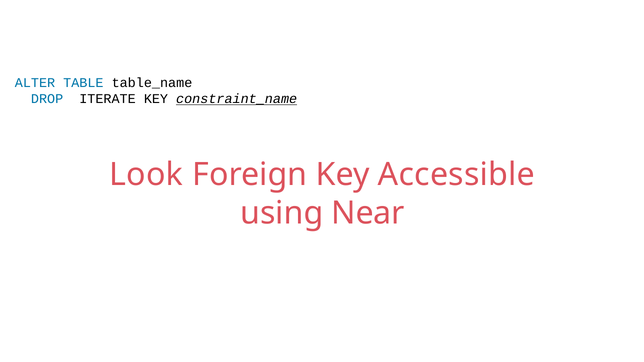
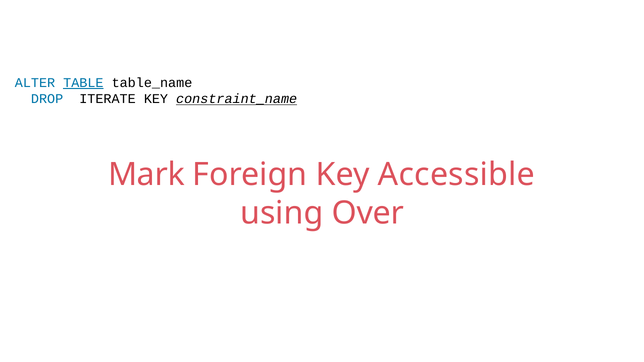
TABLE underline: none -> present (83, 83)
Look: Look -> Mark (146, 175)
Near: Near -> Over (368, 213)
